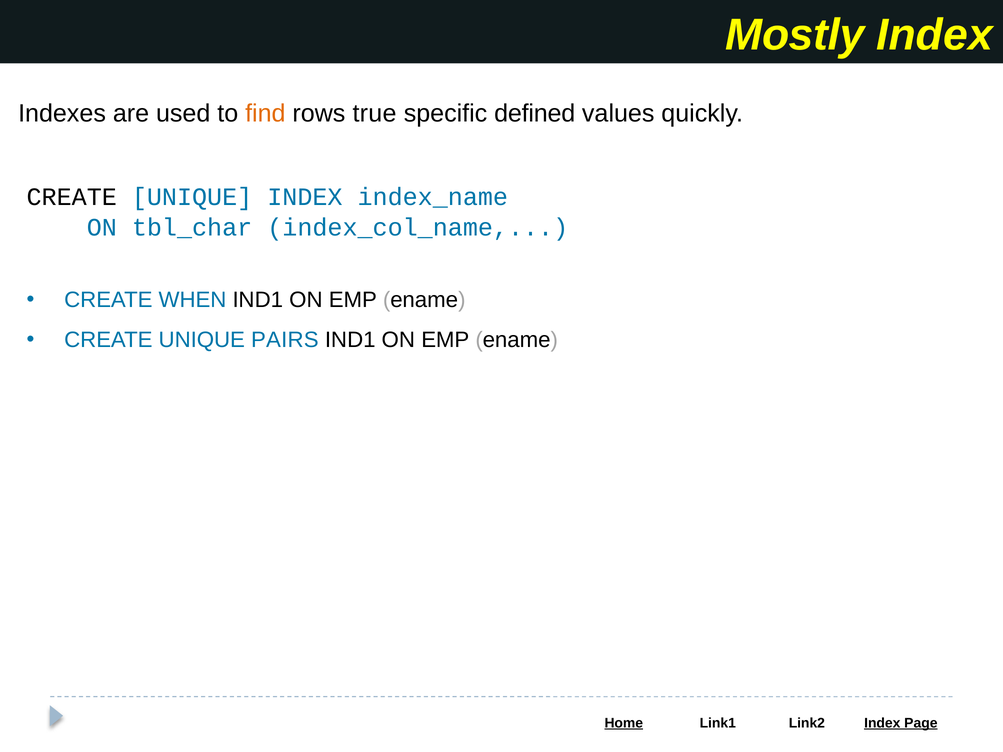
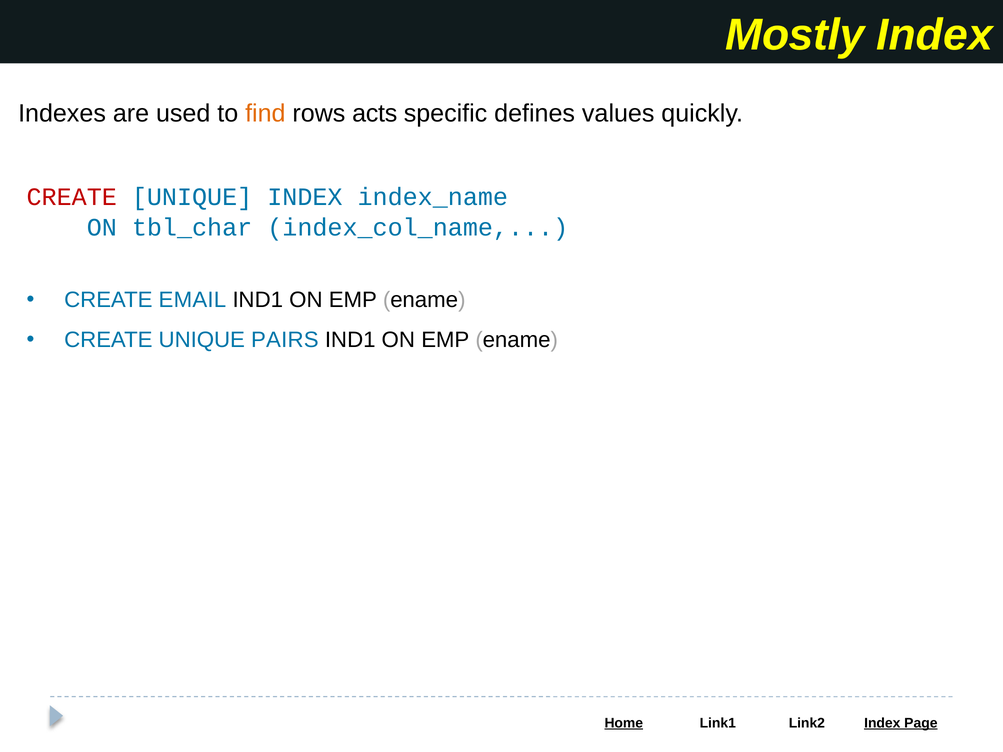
true: true -> acts (375, 114)
defined: defined -> defines (535, 114)
CREATE colour: black -> red (72, 197)
WHEN: WHEN -> EMAIL (192, 300)
